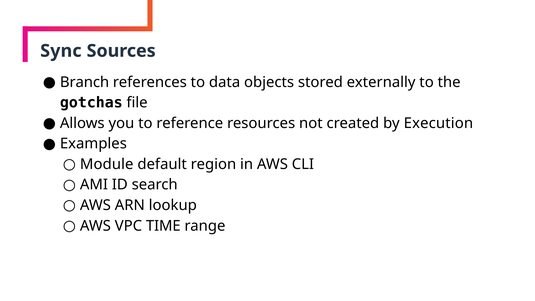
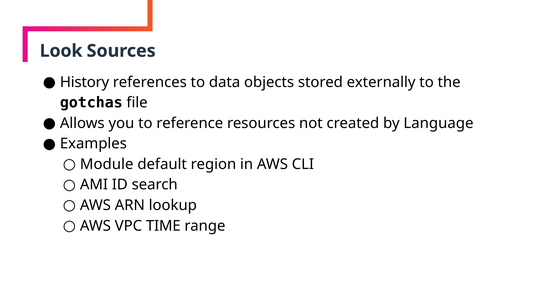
Sync: Sync -> Look (61, 51)
Branch: Branch -> History (85, 82)
Execution: Execution -> Language (438, 123)
